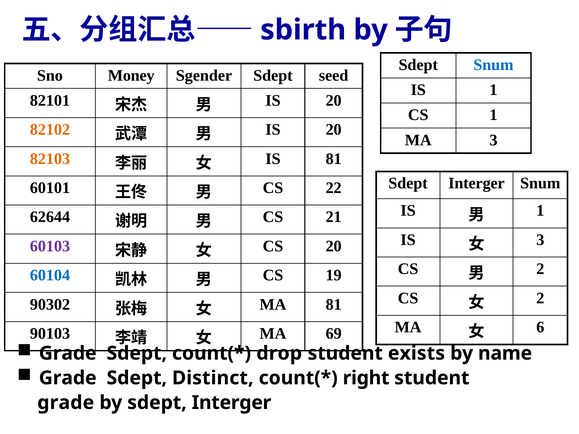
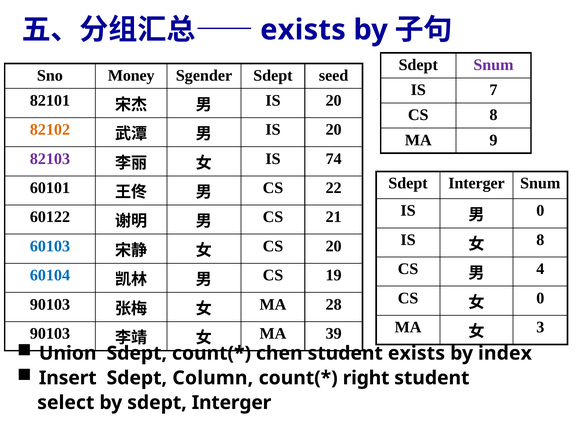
sbirth: sbirth -> exists (303, 30)
Snum colour: blue -> purple (493, 65)
IS 1: 1 -> 7 (493, 90)
CS 1: 1 -> 8 (493, 115)
MA 3: 3 -> 9 (493, 140)
82103 colour: orange -> purple (50, 159)
IS 81: 81 -> 74 (334, 159)
1: 1 -> 0 (540, 211)
62644: 62644 -> 60122 (50, 217)
3: 3 -> 8 (540, 240)
60103 colour: purple -> blue (50, 246)
2: 2 -> 4 (540, 269)
2: 2 -> 0 (540, 298)
90302: 90302 -> 90103 (50, 305)
MA 81: 81 -> 28 (334, 305)
6: 6 -> 3 (540, 327)
69: 69 -> 39 (334, 334)
Grade: Grade -> Union (68, 353)
drop: drop -> chen (279, 353)
name: name -> index (505, 353)
Grade: Grade -> Insert (68, 378)
Distinct: Distinct -> Column (213, 378)
grade: grade -> select (66, 403)
